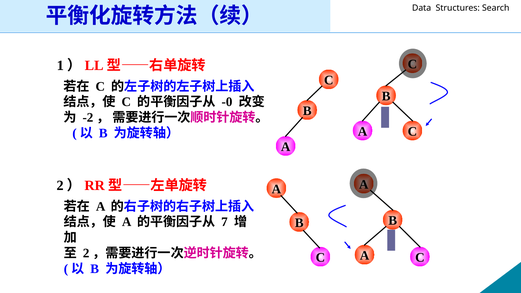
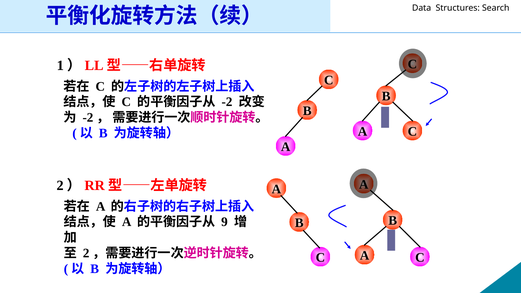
-0: -0 -> -2 (227, 102)
7: 7 -> 9 (224, 222)
